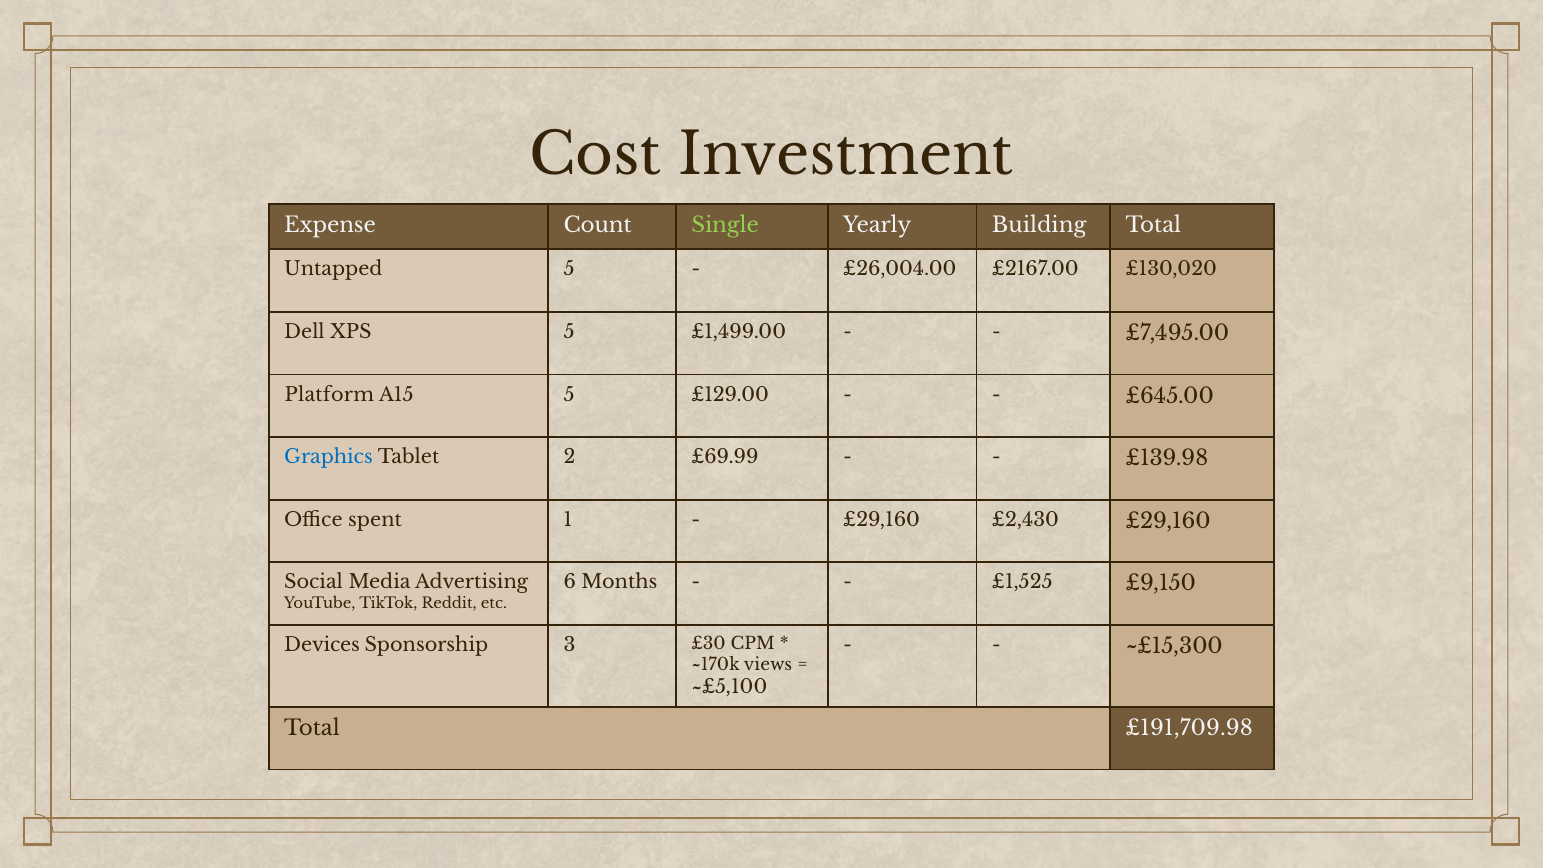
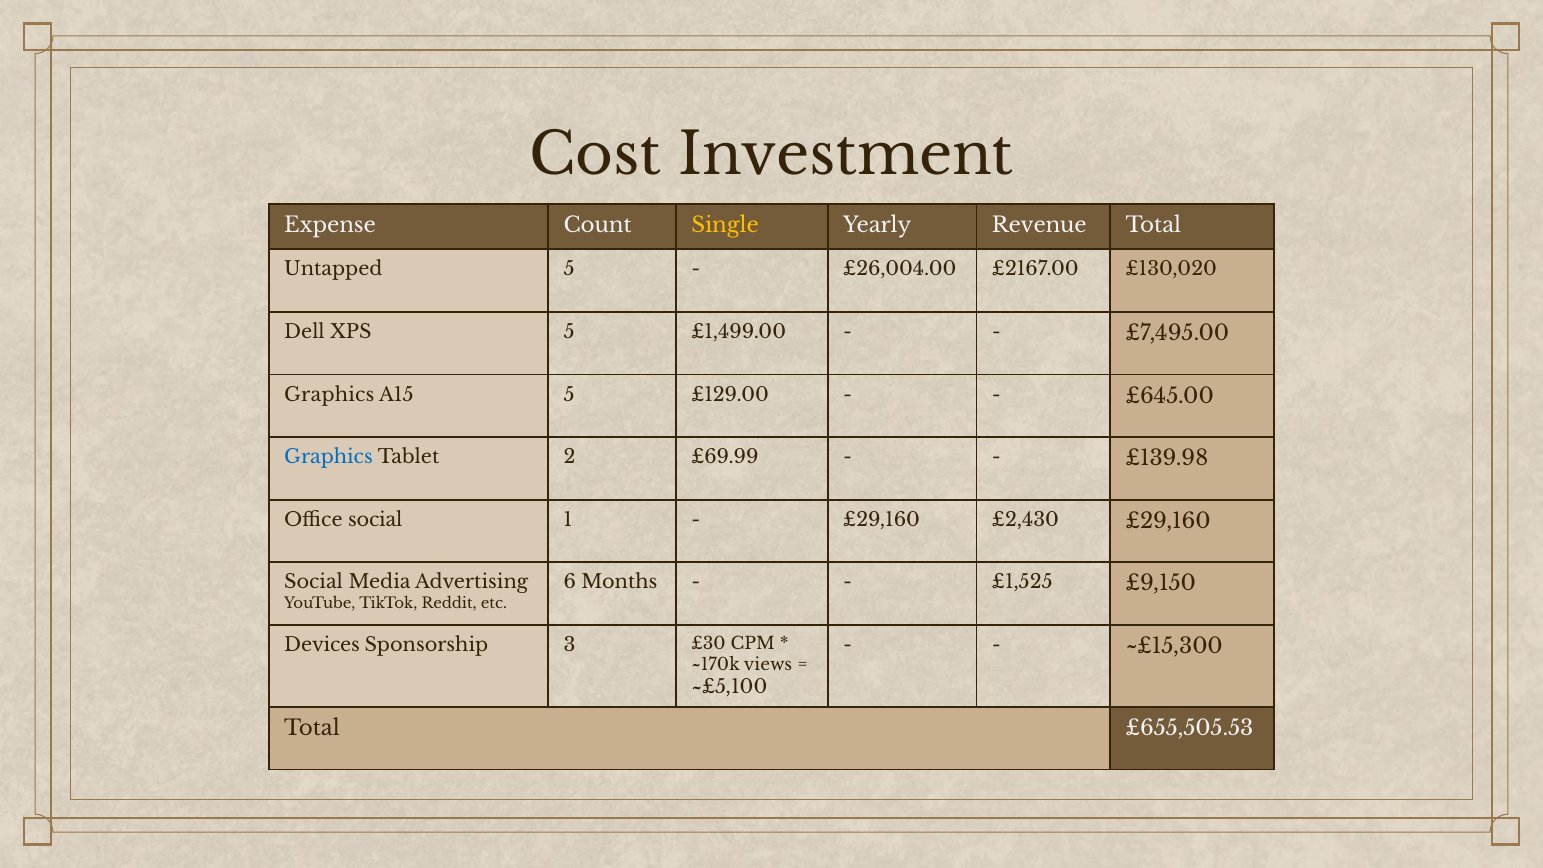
Single colour: light green -> yellow (725, 225)
Building: Building -> Revenue (1039, 225)
Platform: Platform -> Graphics (329, 395)
Office spent: spent -> social (375, 520)
£191,709.98: £191,709.98 -> £655,505.53 (1189, 728)
